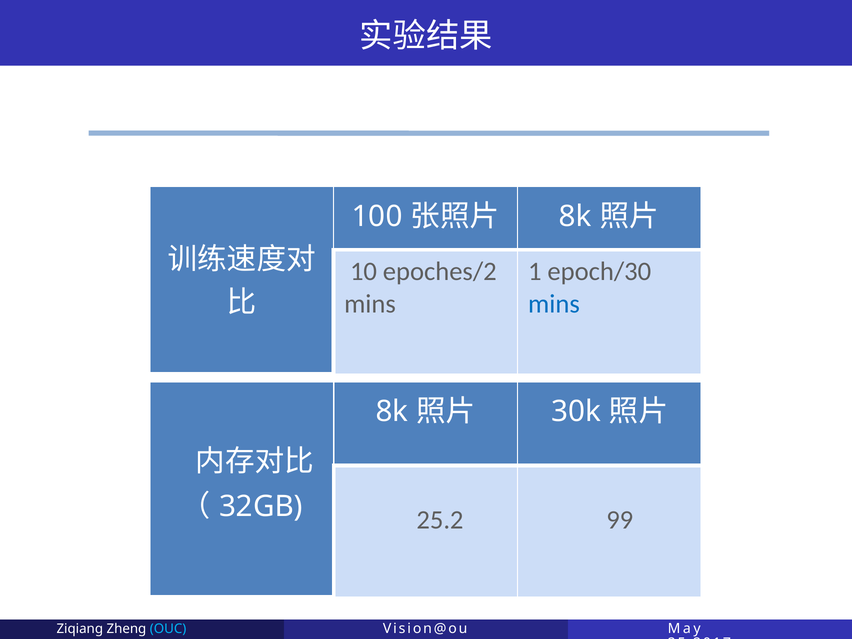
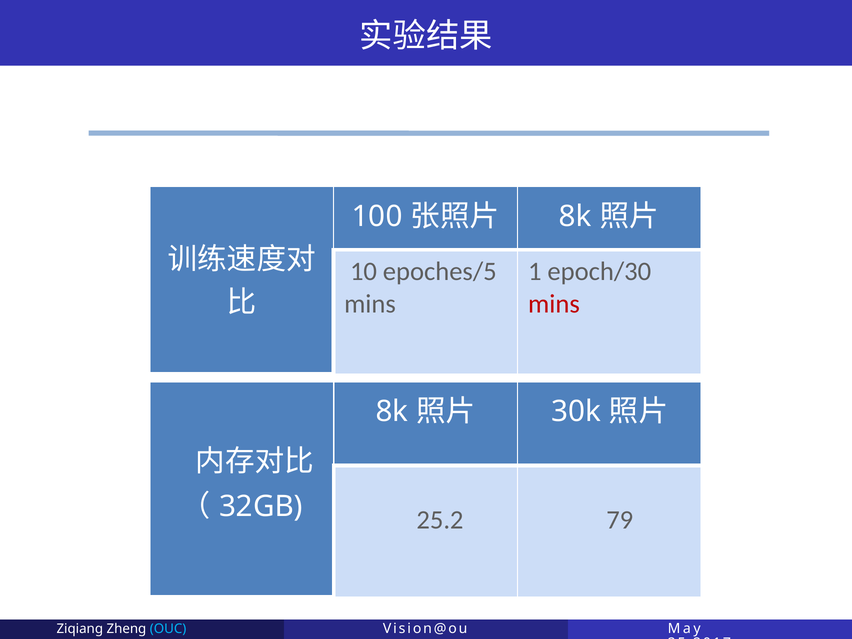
epoches/2: epoches/2 -> epoches/5 (440, 272)
mins colour: blue -> red (554, 304)
99: 99 -> 79 (620, 520)
